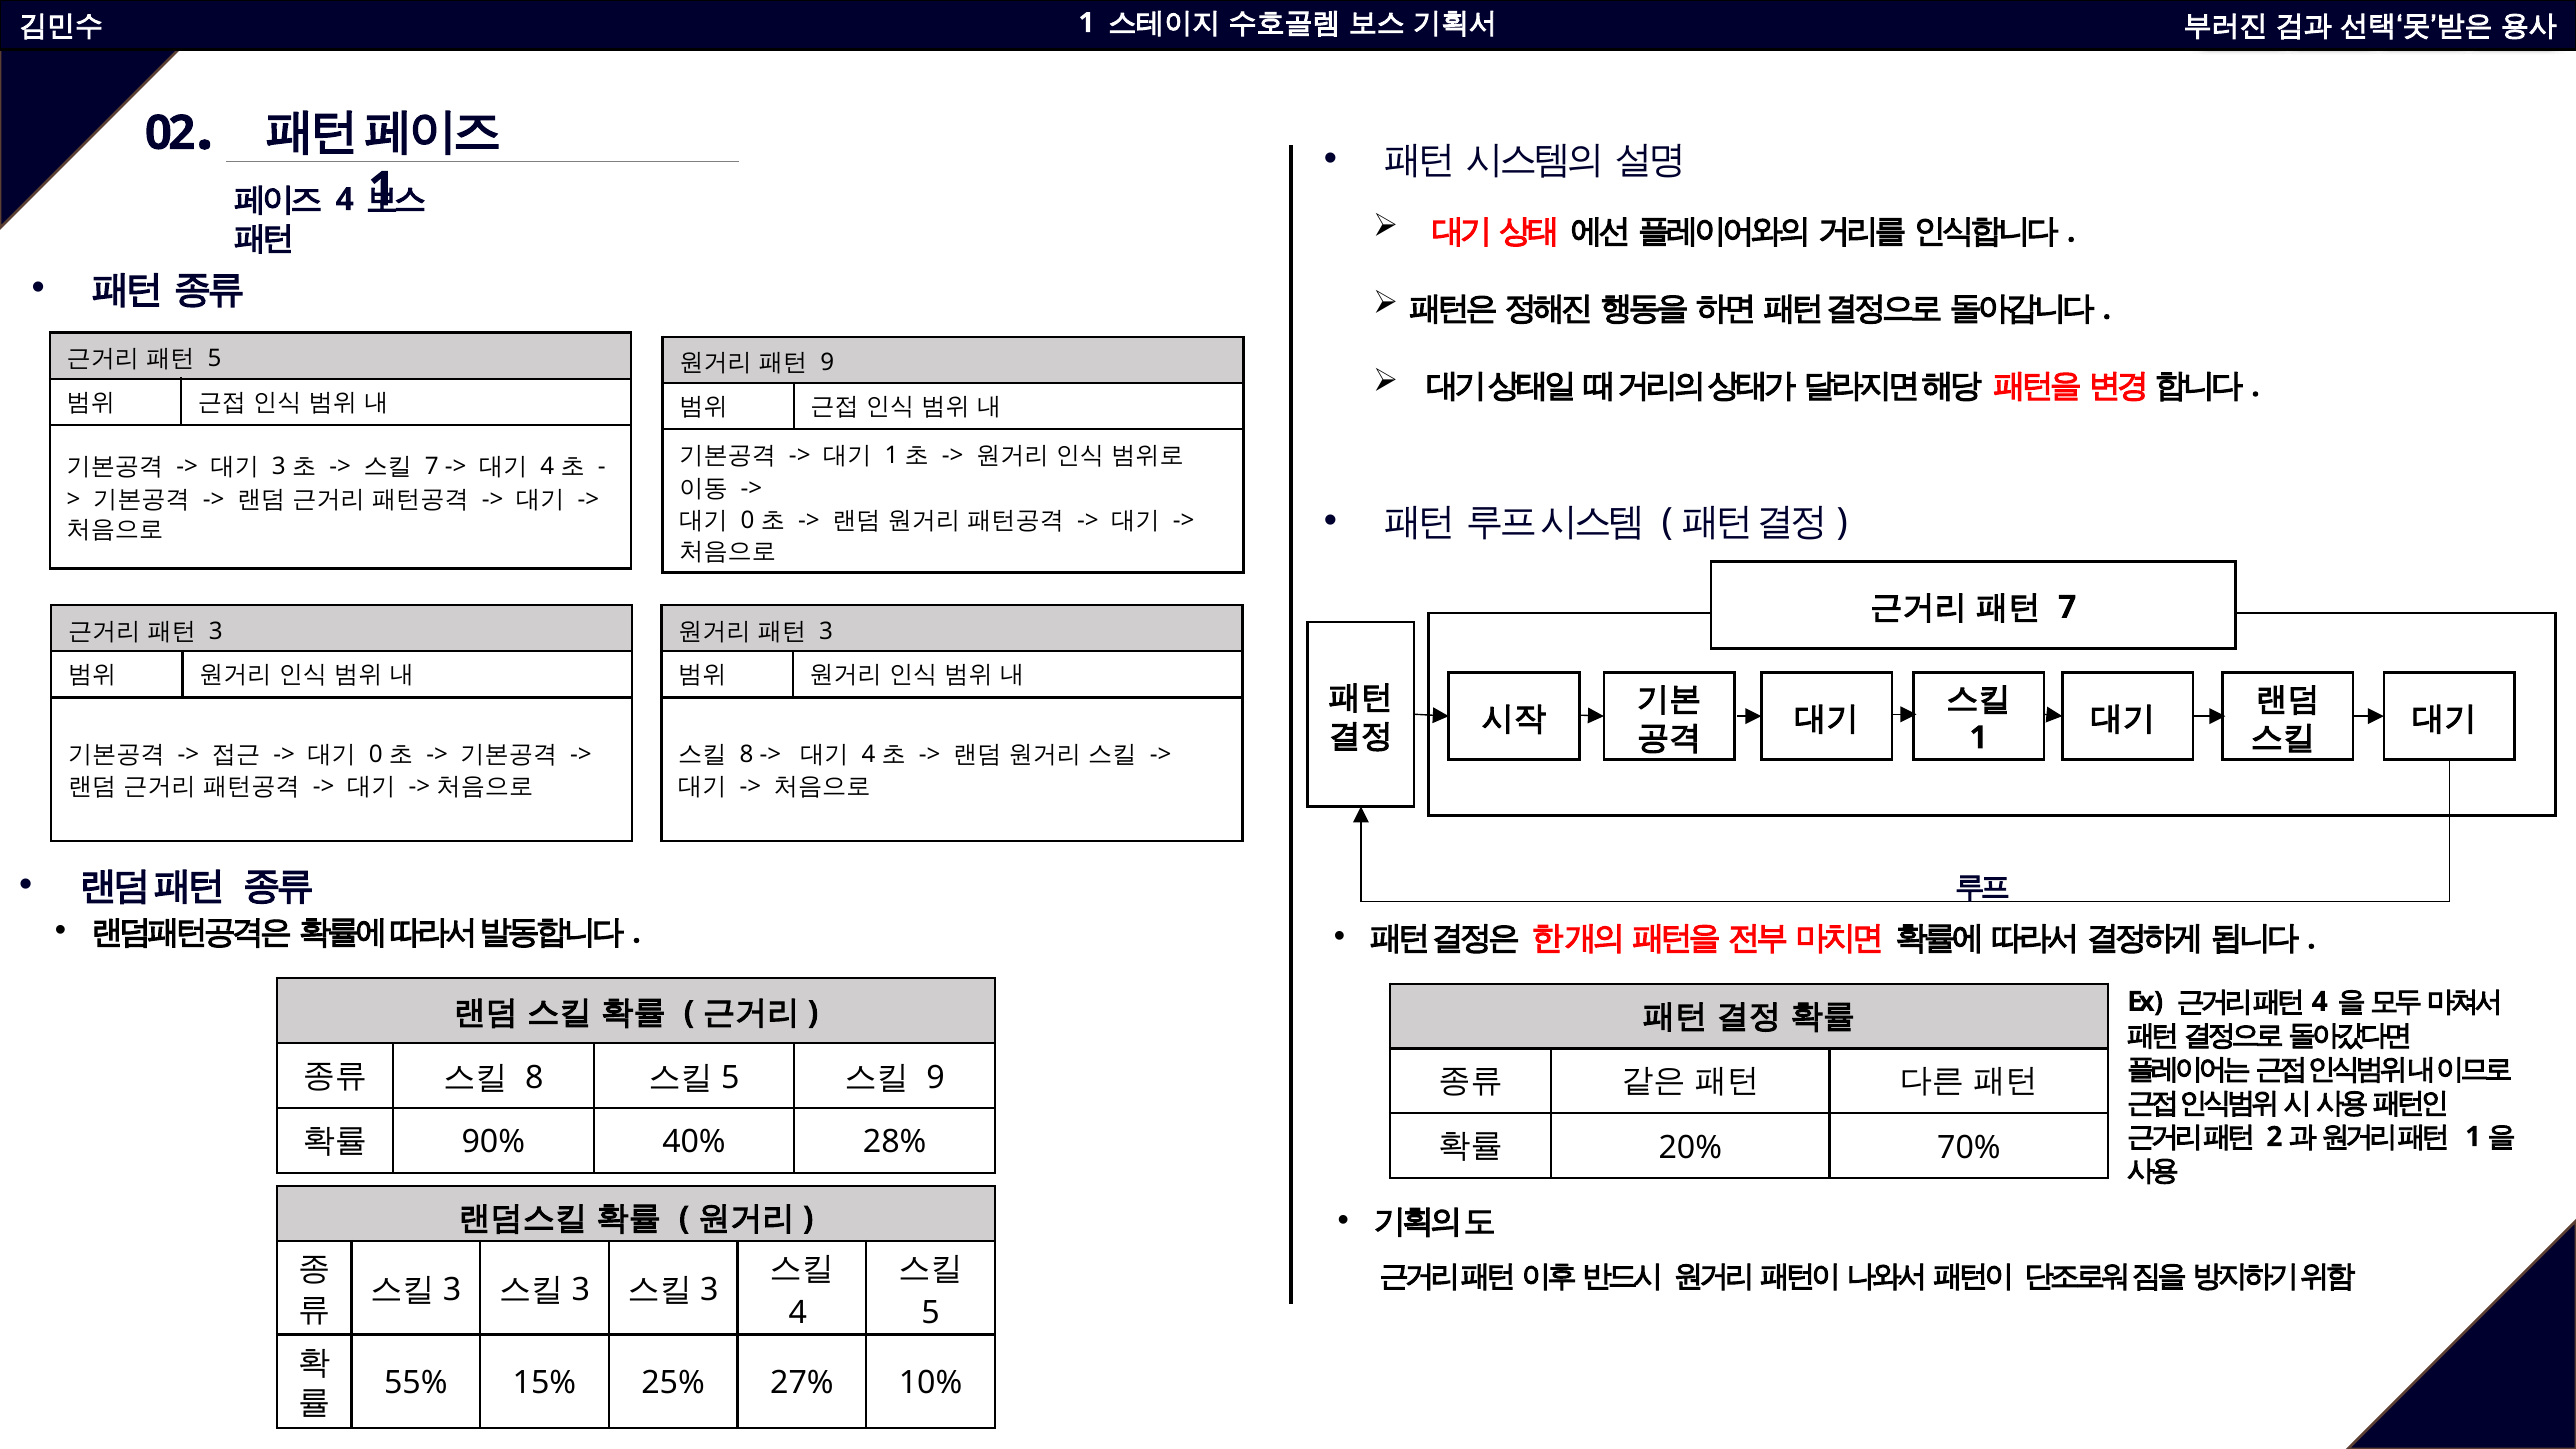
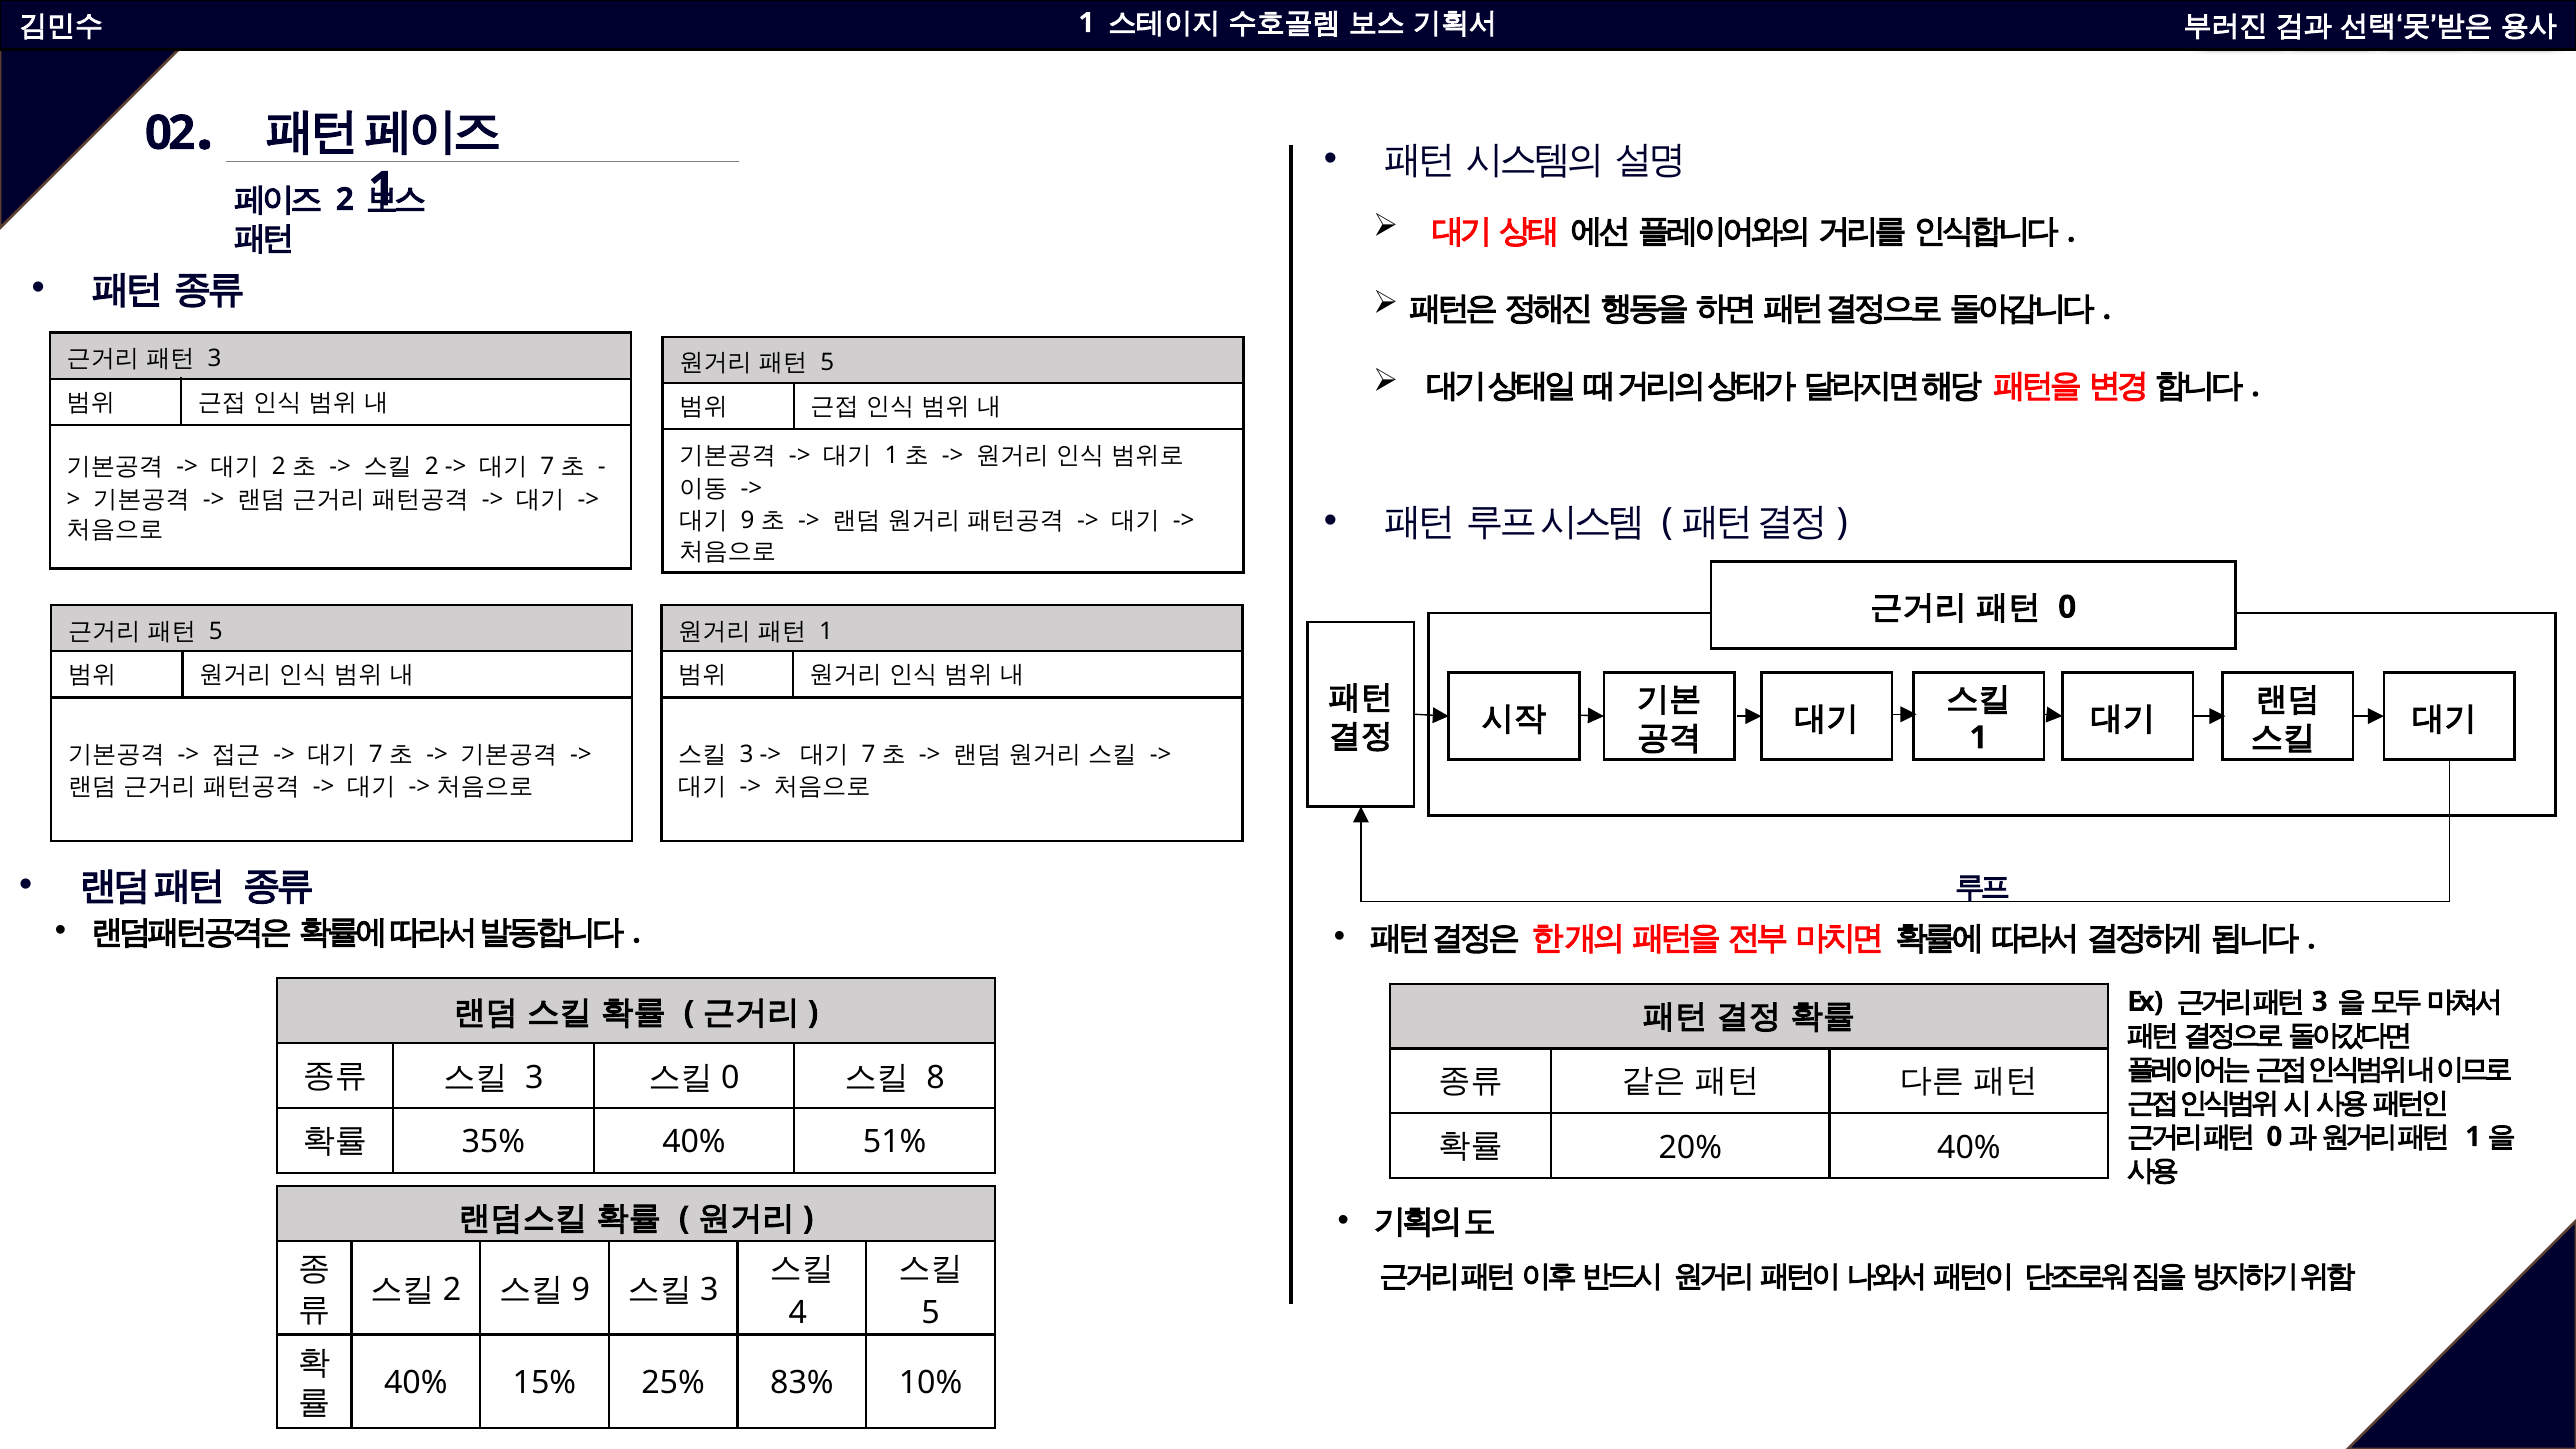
4: 4 -> 2 (345, 199)
5: 5 -> 3 (214, 359)
9: 9 -> 5 (827, 363)
3: 3 -> 2 (279, 467)
7: 7 -> 2 (432, 467)
4: 4 -> 7 (547, 467)
0: 0 -> 9 (748, 521)
7: 7 -> 0 (2067, 607)
3: 3 -> 5 (216, 631)
3: 3 -> 1 (826, 631)
0: 0 -> 7 (376, 754)
8: 8 -> 3 (747, 754)
4: 4 -> 7 (869, 754)
4: 4 -> 3 (2320, 1002)
8: 8 -> 3 (534, 1077)
5: 5 -> 0 (730, 1077)
9: 9 -> 8 (936, 1077)
2: 2 -> 0 (2274, 1137)
90%: 90% -> 35% (493, 1142)
28%: 28% -> 51% (895, 1142)
20% 70%: 70% -> 40% (1969, 1148)
3: 3 -> 2 (452, 1289)
3: 3 -> 9 (581, 1289)
55%: 55% -> 40% (416, 1383)
27%: 27% -> 83% (802, 1383)
